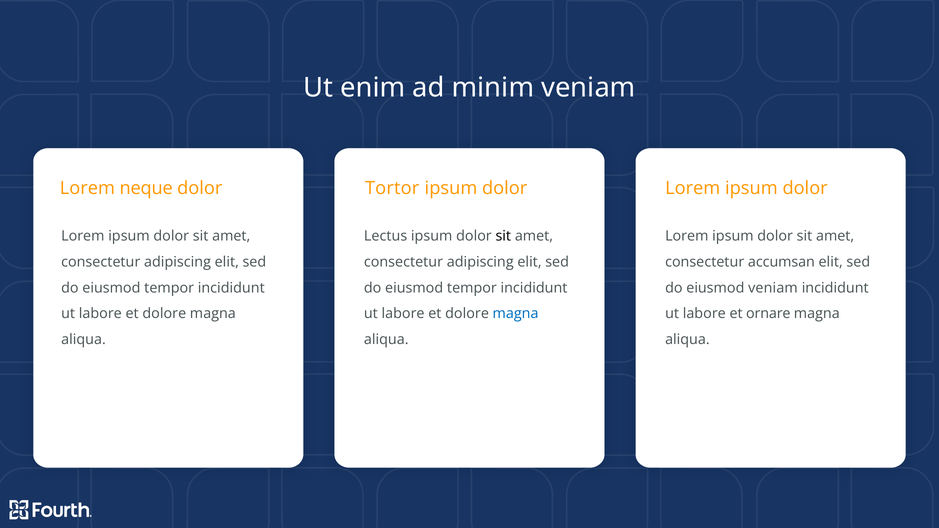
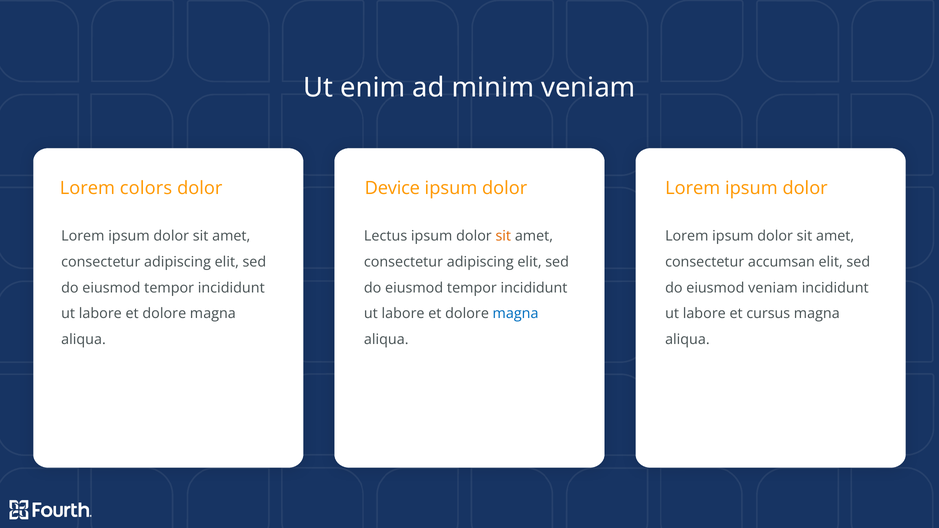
neque: neque -> colors (146, 189)
Tortor: Tortor -> Device (392, 189)
sit colour: black -> orange (503, 236)
ornare: ornare -> cursus (768, 314)
